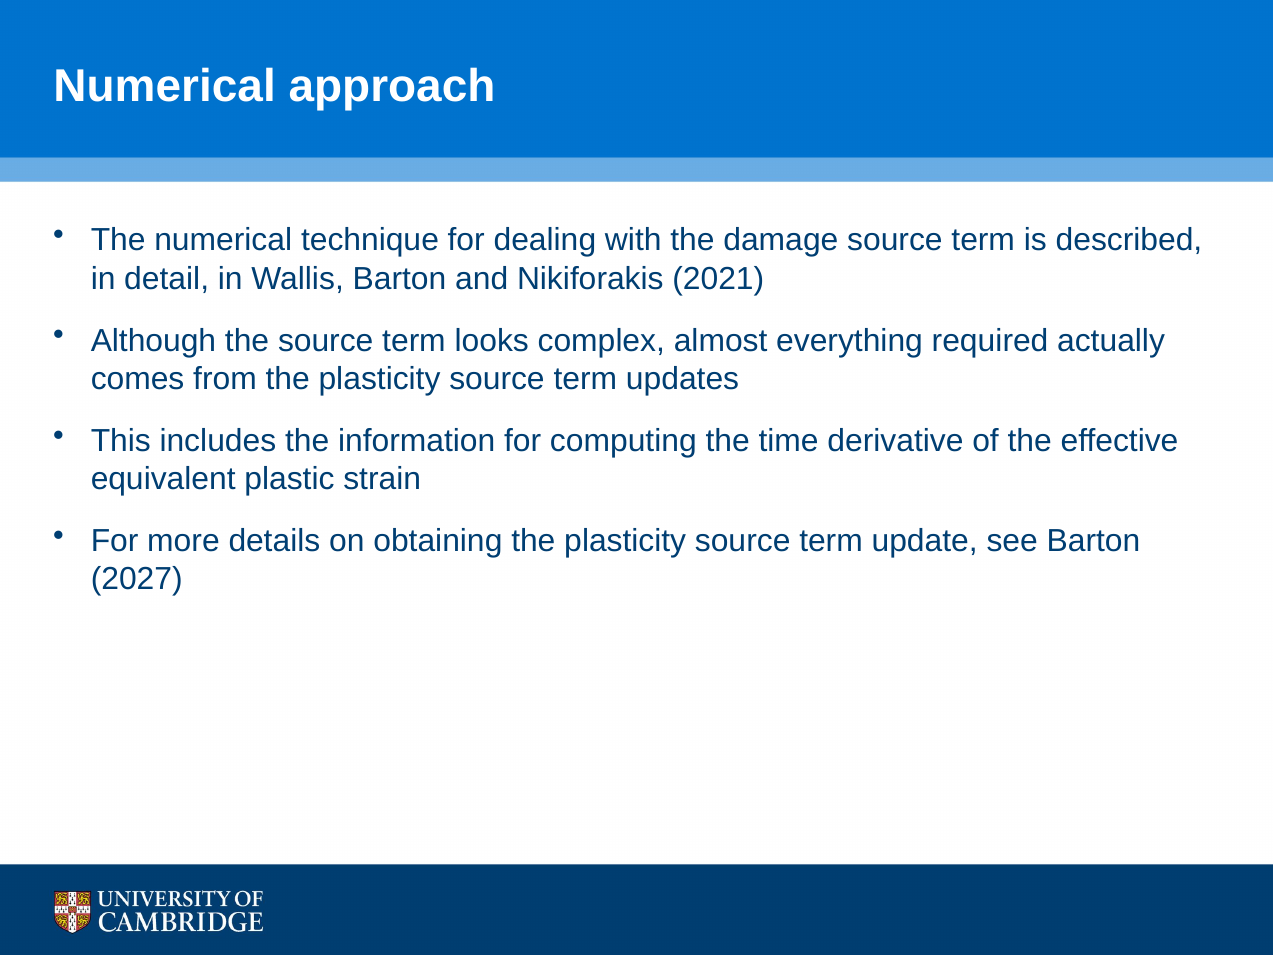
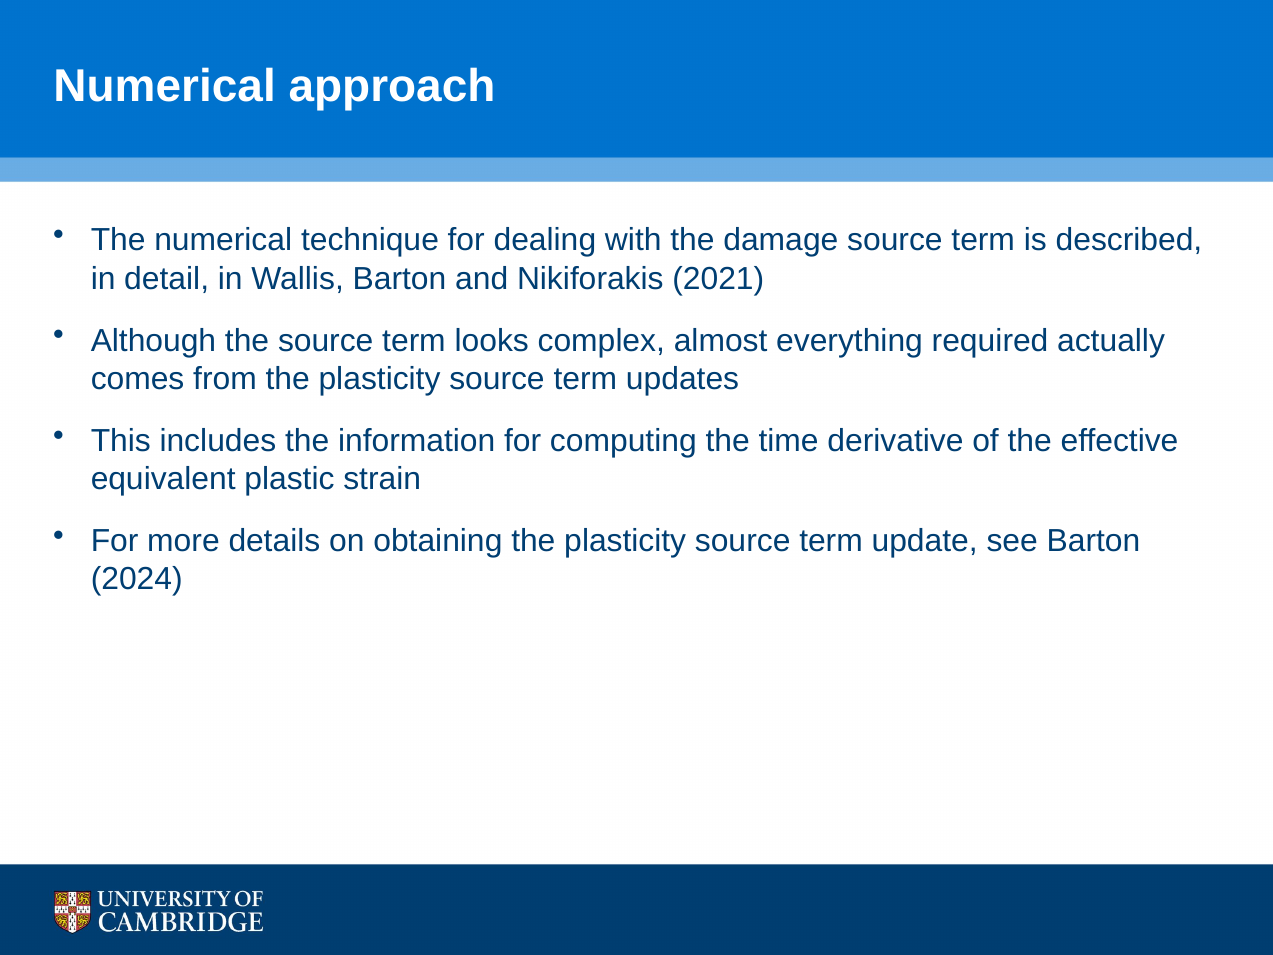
2027: 2027 -> 2024 (137, 579)
